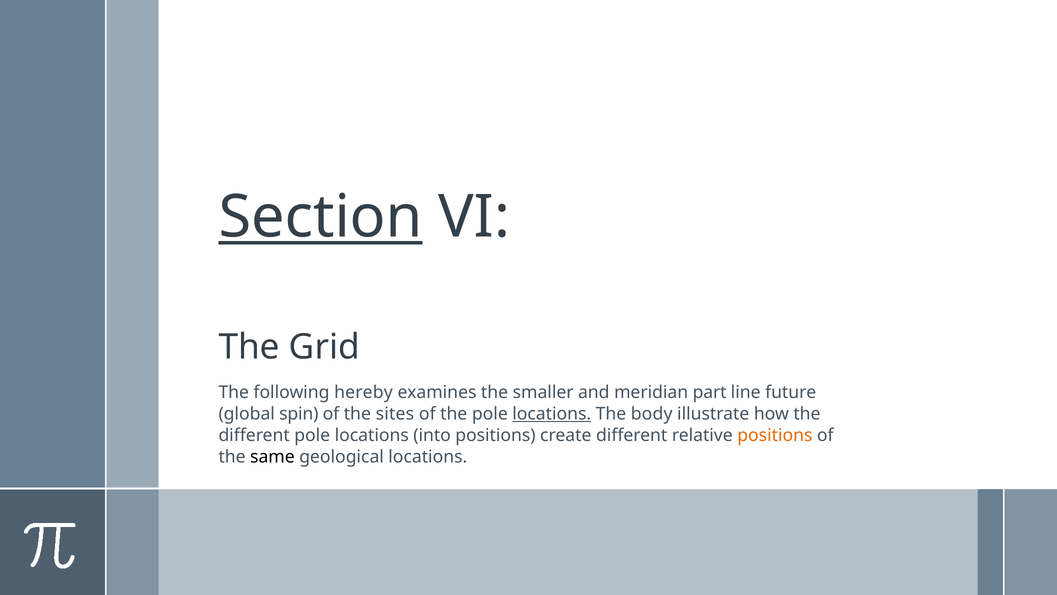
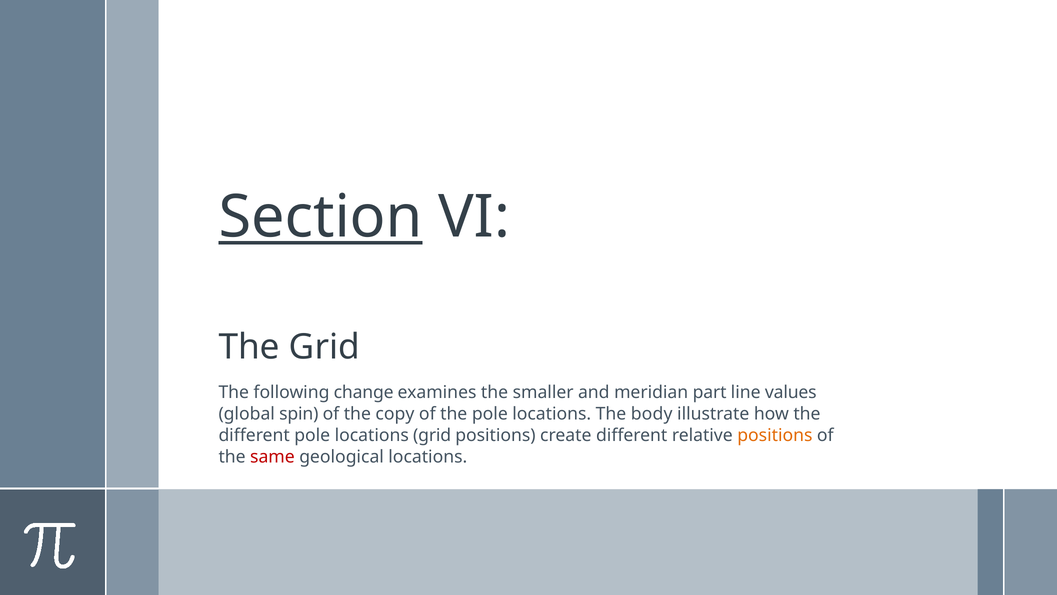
hereby: hereby -> change (364, 392)
future: future -> values (791, 392)
sites: sites -> copy (395, 414)
locations underline: present -> none (552, 414)
locations into: into -> grid (432, 435)
same colour: black -> red (272, 457)
